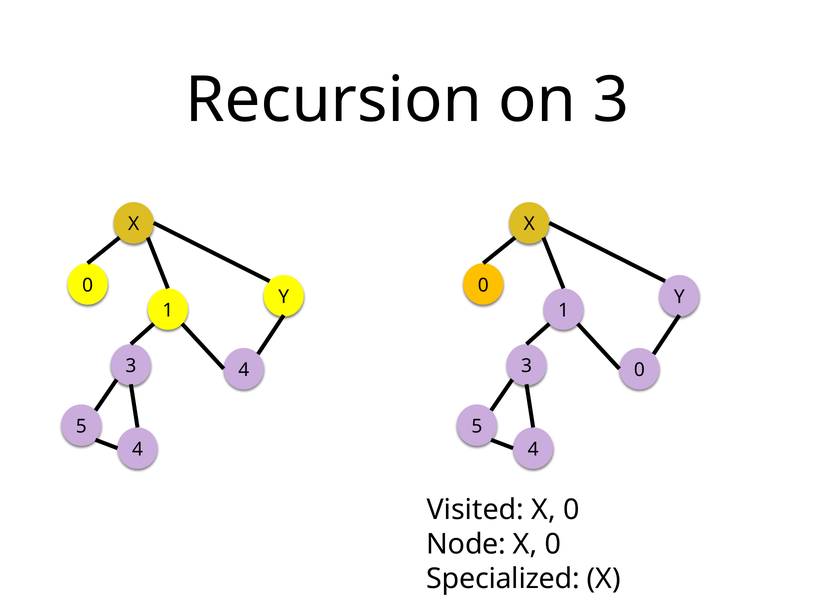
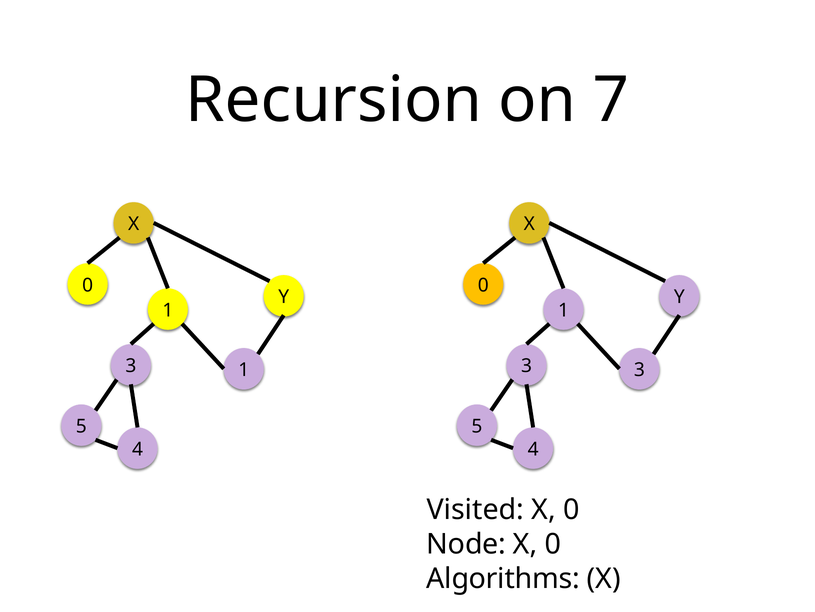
on 3: 3 -> 7 (611, 100)
3 4: 4 -> 1 (244, 370)
3 0: 0 -> 3 (639, 370)
Specialized: Specialized -> Algorithms (503, 578)
